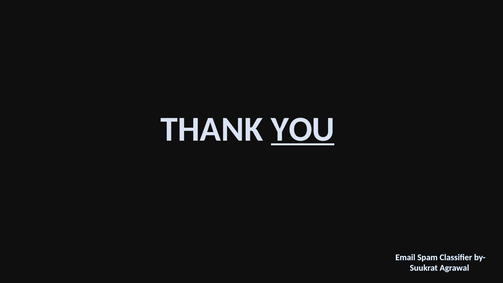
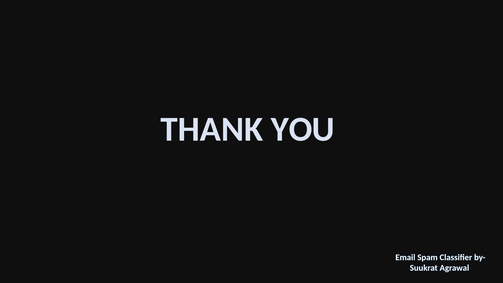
YOU underline: present -> none (303, 129)
